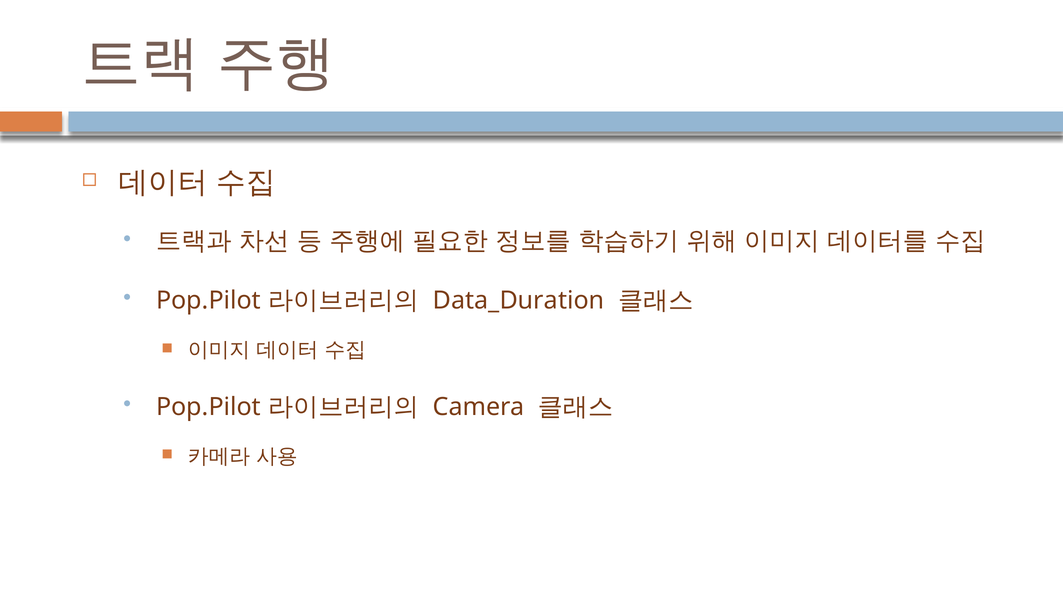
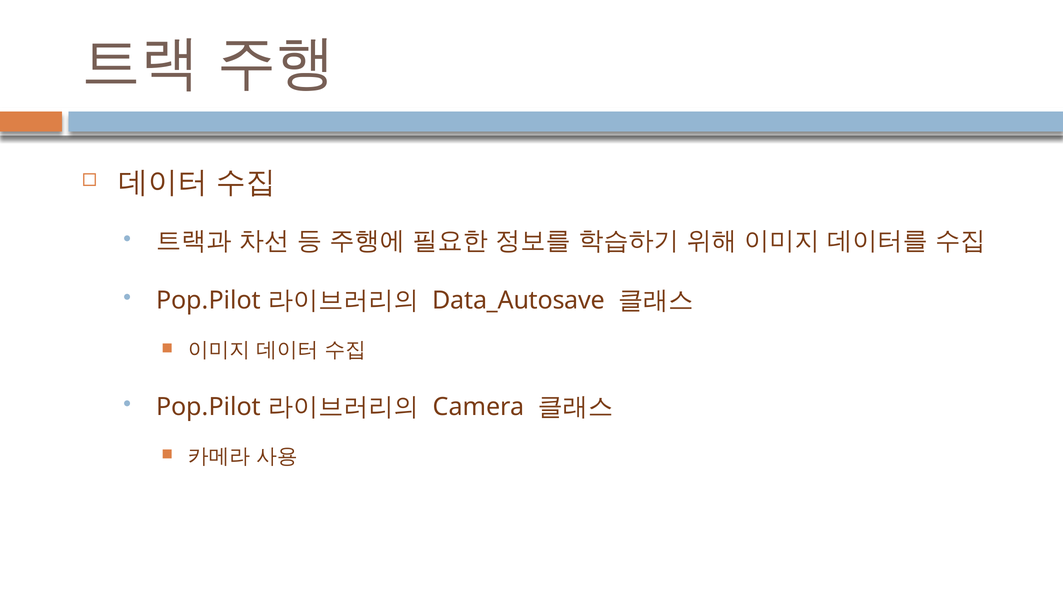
Data_Duration: Data_Duration -> Data_Autosave (519, 300)
